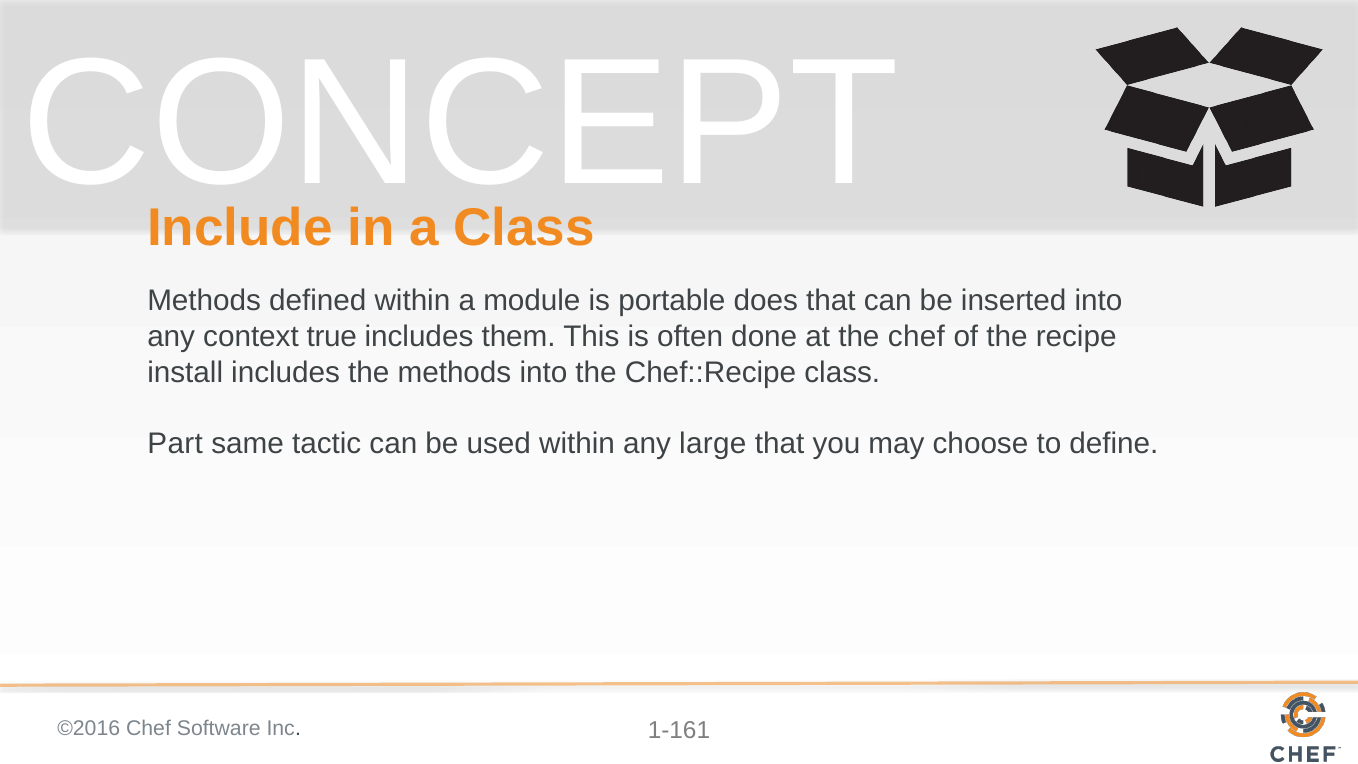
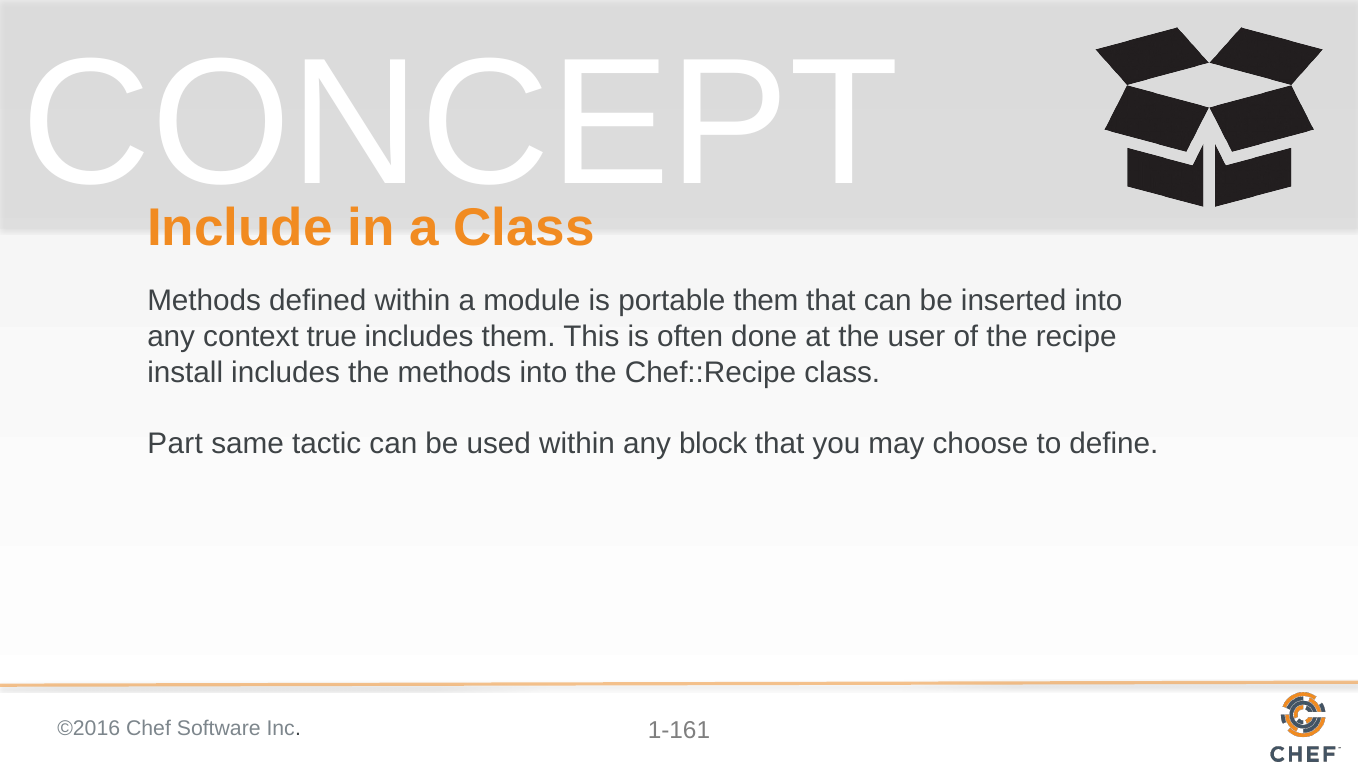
portable does: does -> them (766, 301)
the chef: chef -> user (917, 337)
large: large -> block (713, 444)
